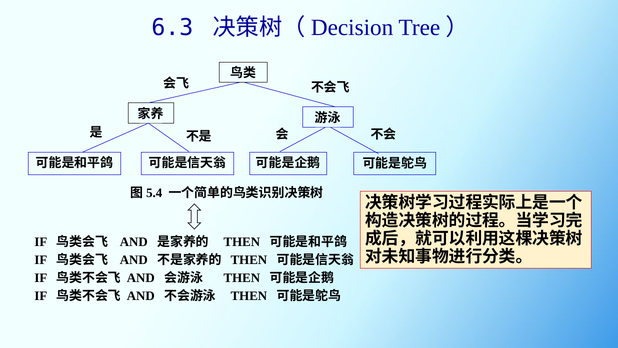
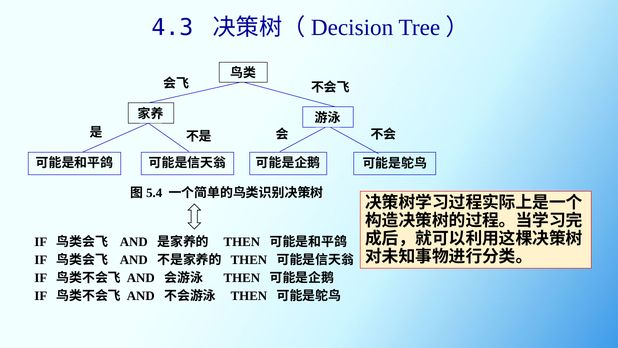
6.3: 6.3 -> 4.3 (172, 27)
